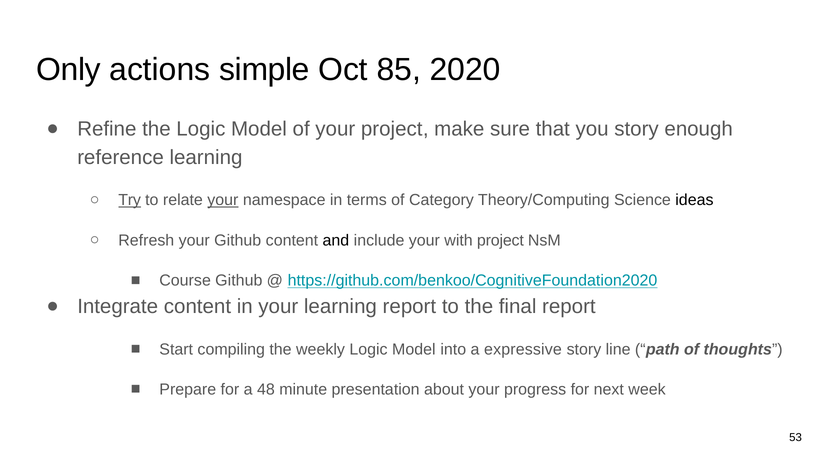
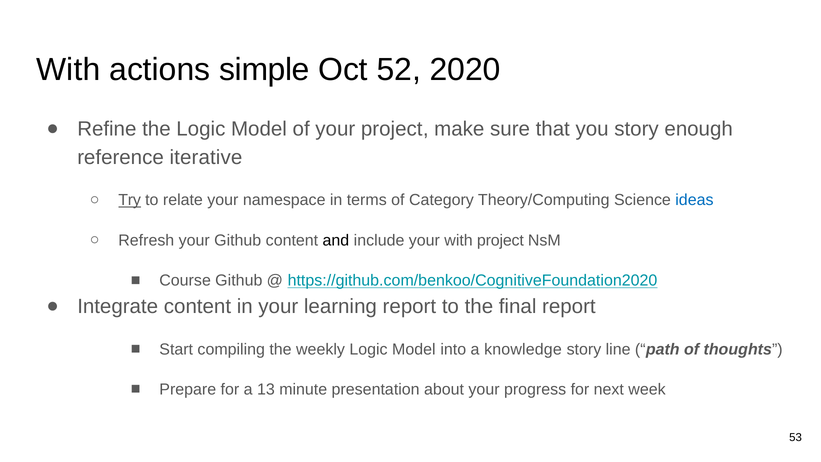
Only: Only -> With (68, 70)
85: 85 -> 52 (399, 70)
reference learning: learning -> iterative (206, 157)
your underline: present -> none (223, 200)
ideas colour: black -> blue (694, 200)
expressive: expressive -> knowledge (523, 349)
48: 48 -> 13 (266, 389)
